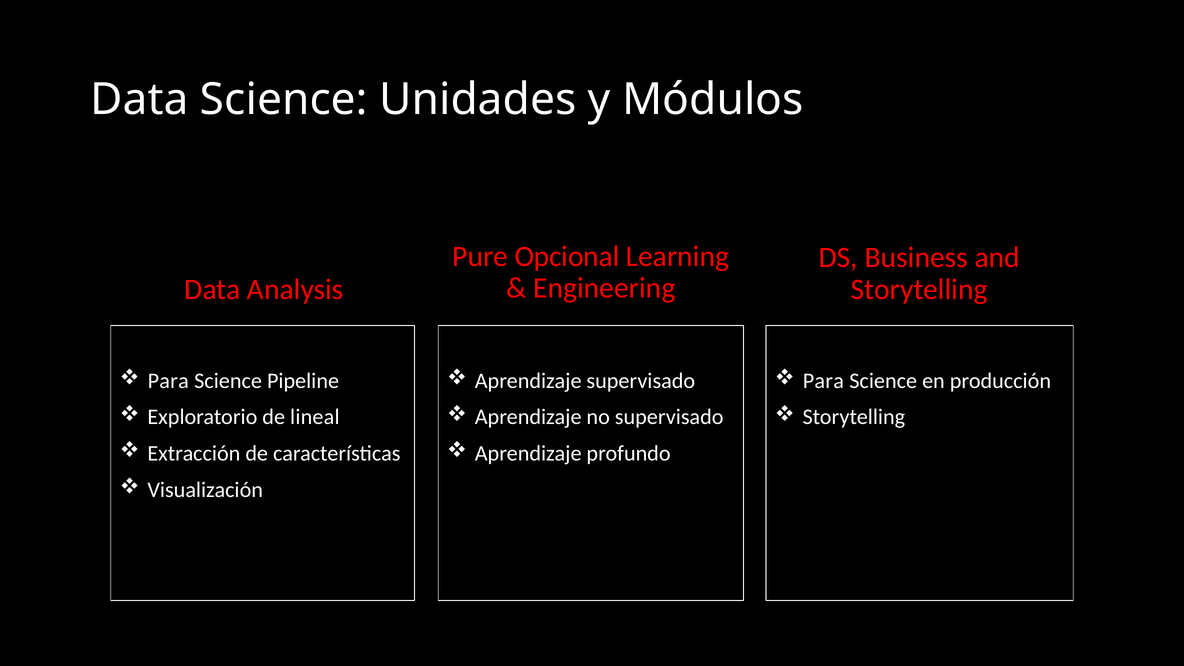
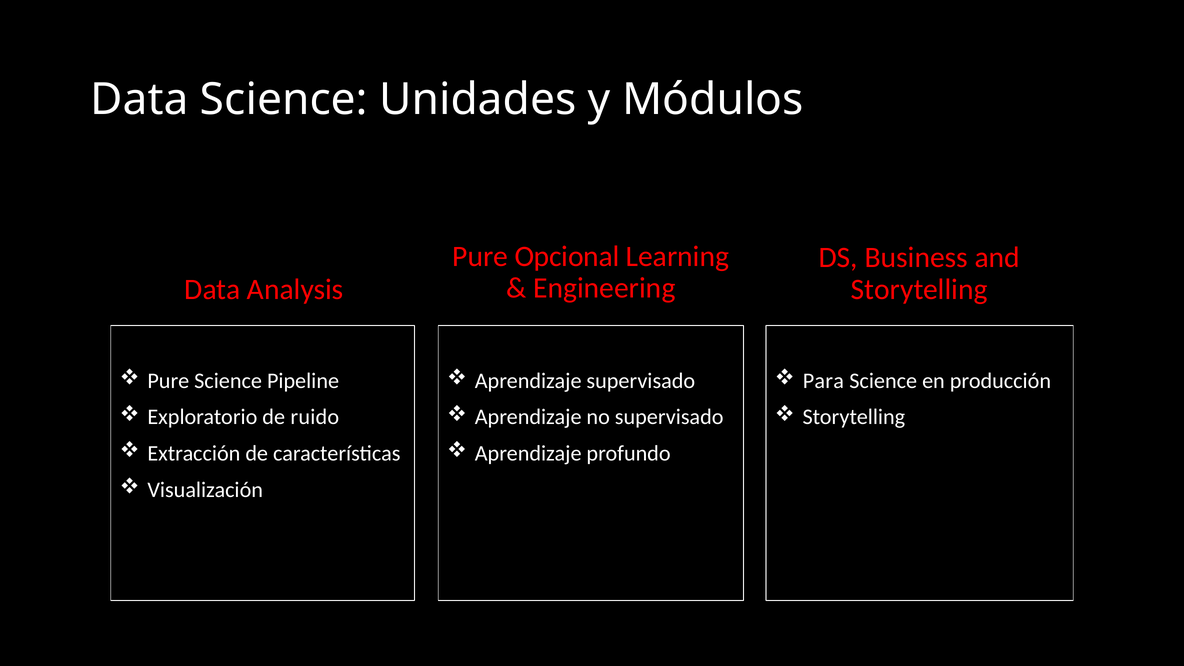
Para: Para -> Pure (168, 381)
lineal: lineal -> ruido (315, 417)
